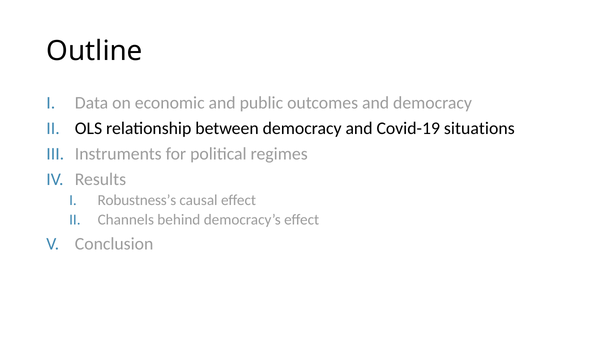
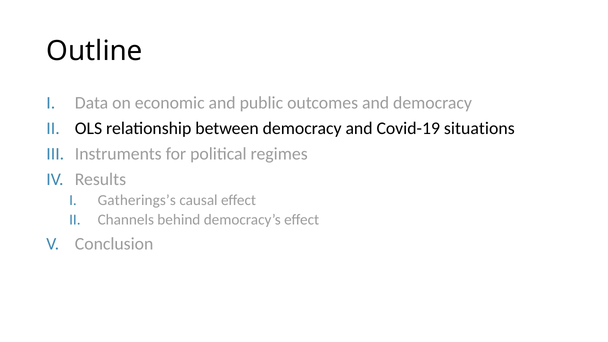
Robustness’s: Robustness’s -> Gatherings’s (137, 200)
